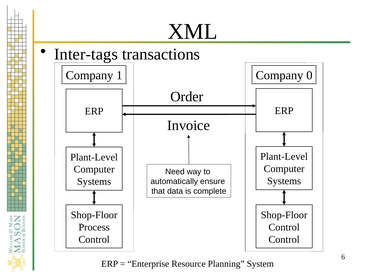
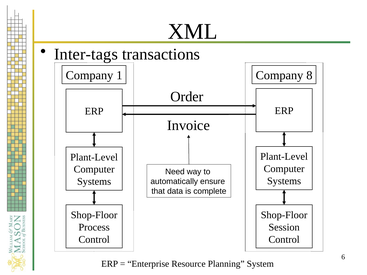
0: 0 -> 8 (309, 75)
Control: Control -> Session (284, 227)
